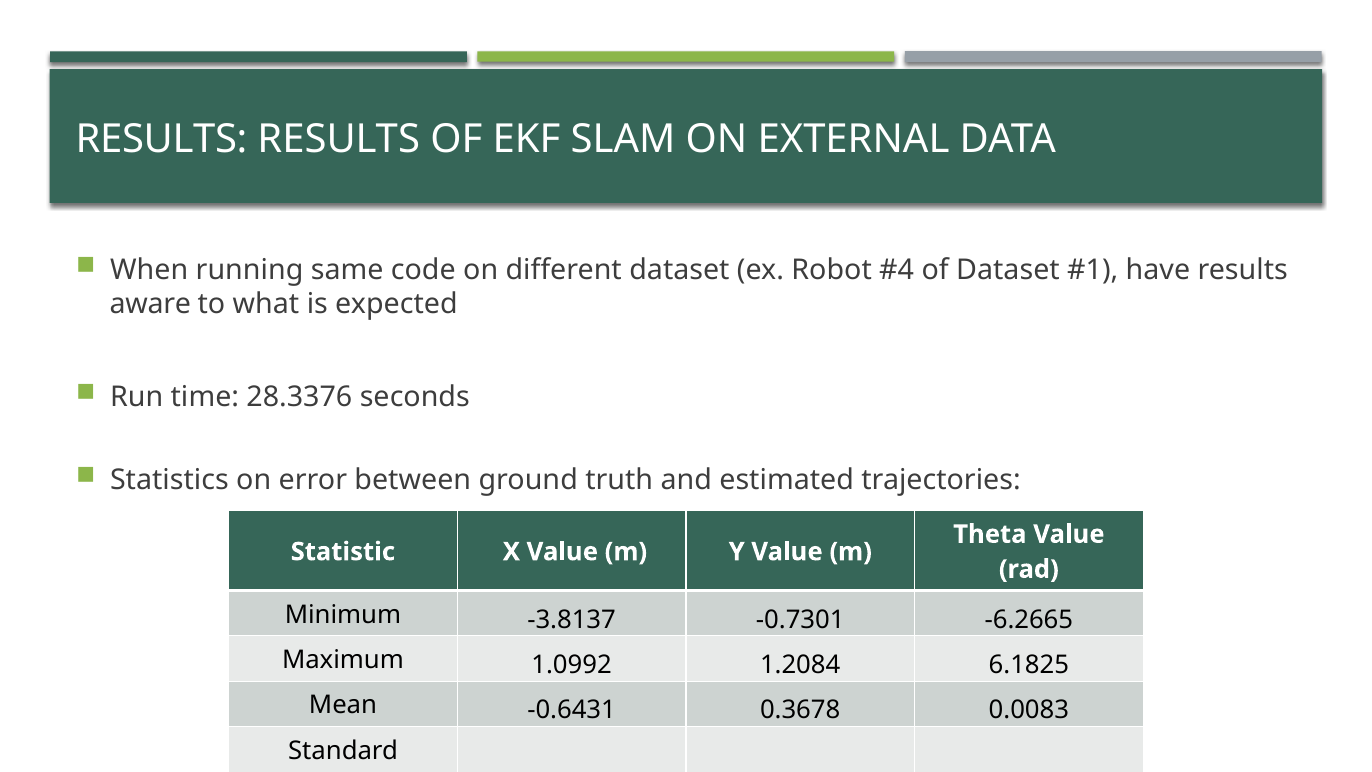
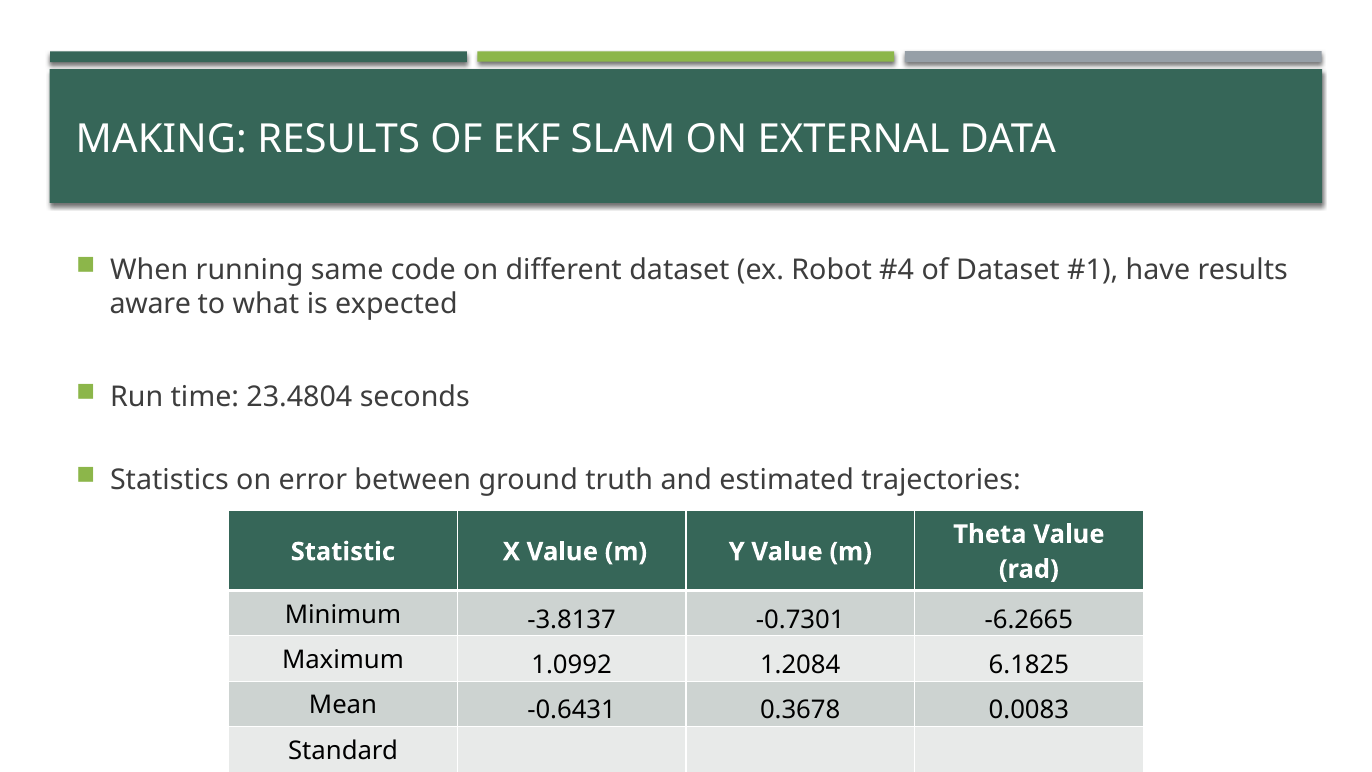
RESULTS: RESULTS -> MAKING (161, 139)
28.3376: 28.3376 -> 23.4804 (299, 397)
